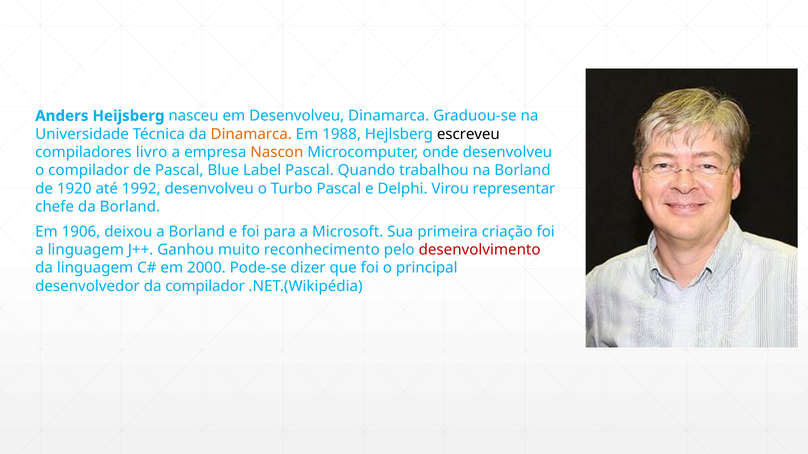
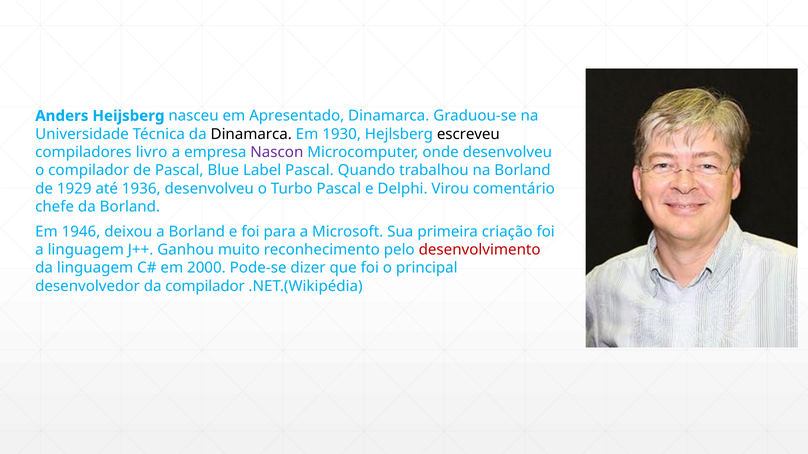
em Desenvolveu: Desenvolveu -> Apresentado (297, 116)
Dinamarca colour: orange -> black (251, 134)
1988: 1988 -> 1930 (342, 134)
Nascon colour: orange -> purple (277, 152)
1920: 1920 -> 1929 (74, 189)
1992: 1992 -> 1936 (141, 189)
representar: representar -> comentário (514, 189)
1906: 1906 -> 1946 (81, 232)
